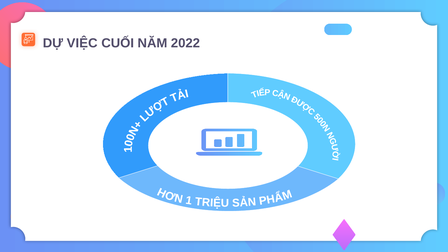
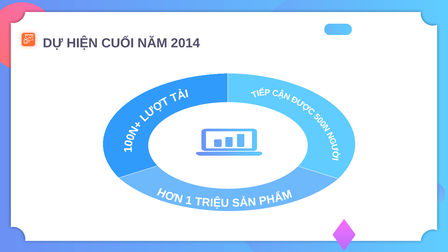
VIỆC: VIỆC -> HIỆN (82, 43)
2022: 2022 -> 2014 (185, 43)
